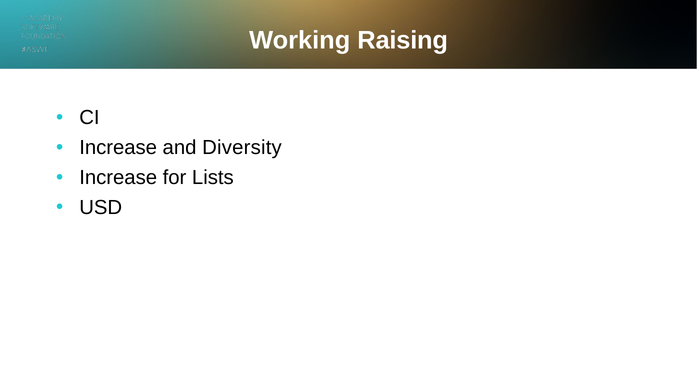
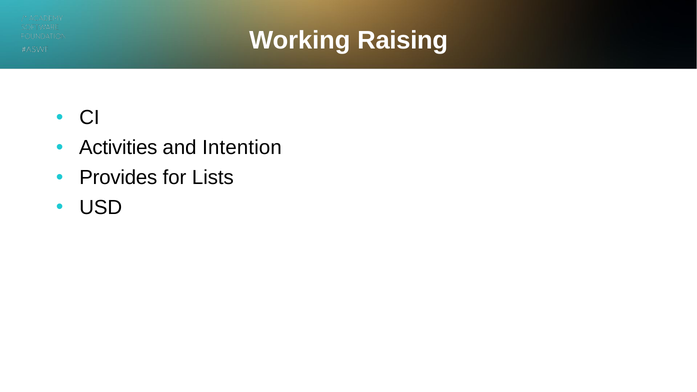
Increase: Increase -> Activities (118, 148)
Diversity: Diversity -> Intention (242, 148)
Increase: Increase -> Provides (118, 178)
